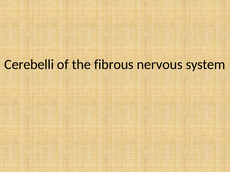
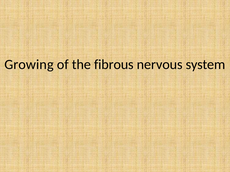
Cerebelli: Cerebelli -> Growing (29, 65)
